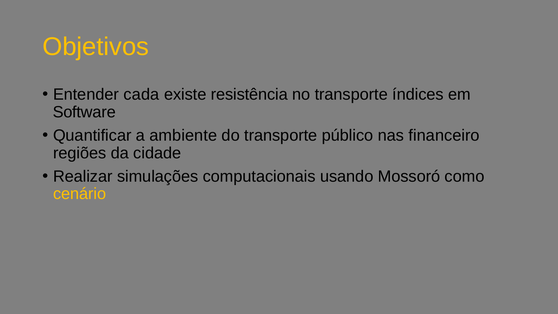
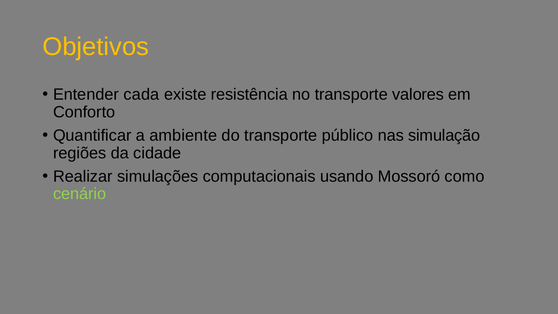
índices: índices -> valores (418, 94)
Software: Software -> Conforto (84, 112)
financeiro: financeiro -> simulação (444, 135)
cenário colour: yellow -> light green (80, 194)
